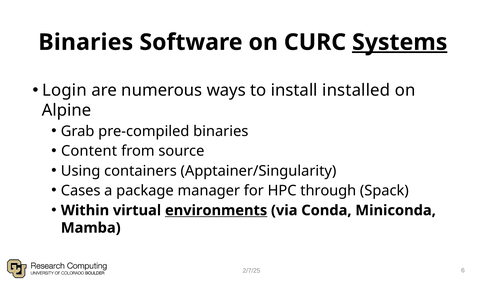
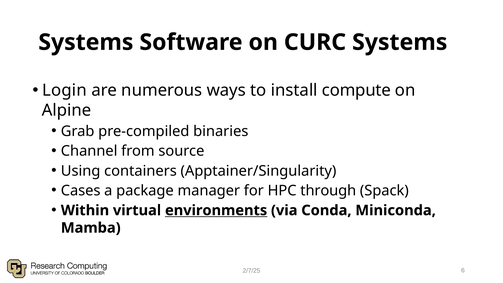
Binaries: Binaries -> Systems (86, 42)
Systems underline: present -> none (400, 42)
installed: installed -> compute (356, 90)
Content: Content -> Channel (89, 151)
